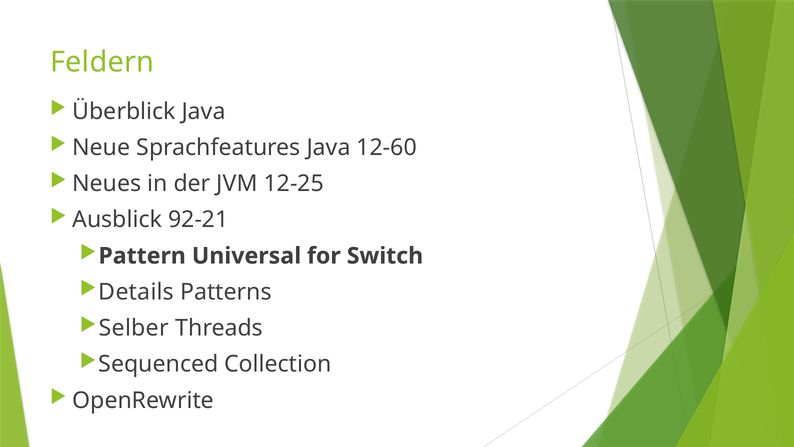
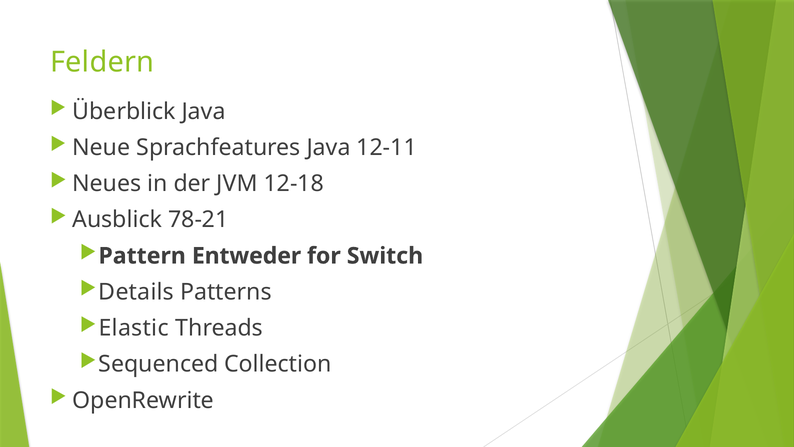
12-60: 12-60 -> 12-11 (387, 147)
12-25: 12-25 -> 12-18 (294, 184)
92-21: 92-21 -> 78-21 (198, 220)
Universal: Universal -> Entweder (246, 256)
Selber: Selber -> Elastic (134, 328)
